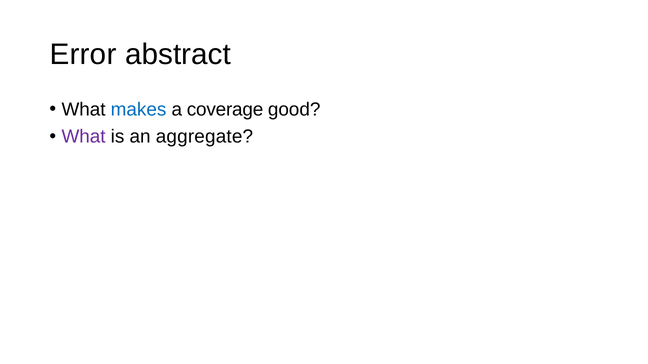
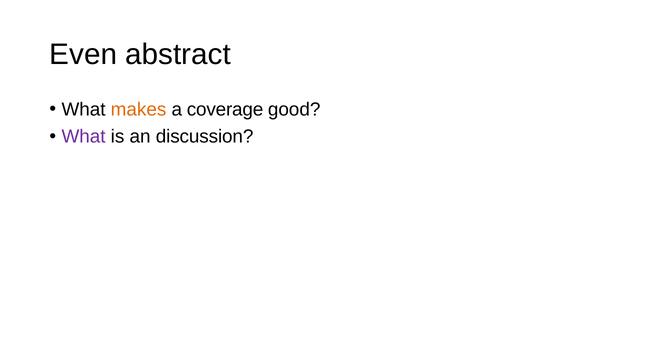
Error: Error -> Even (83, 54)
makes colour: blue -> orange (139, 110)
aggregate: aggregate -> discussion (205, 137)
